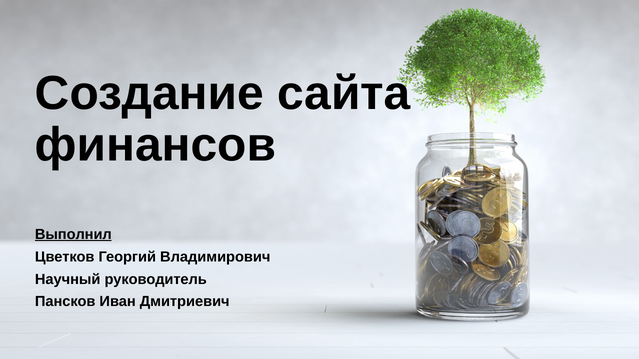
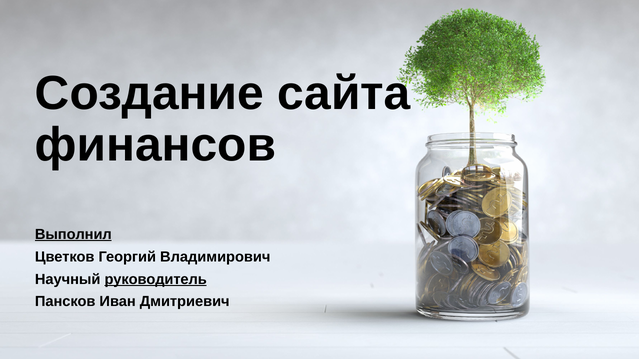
руководитель underline: none -> present (156, 280)
